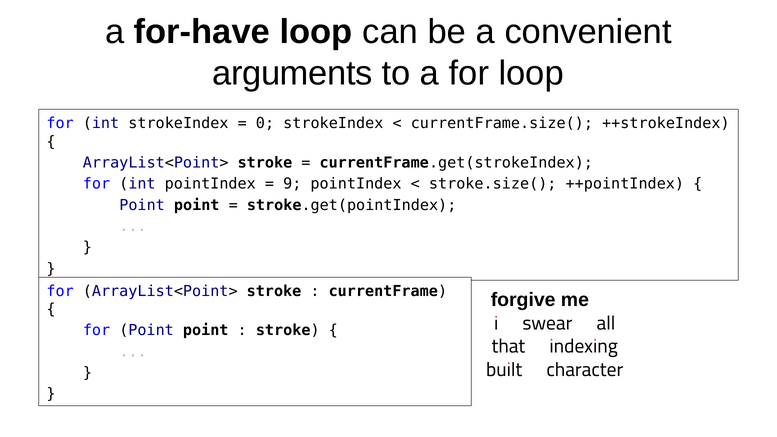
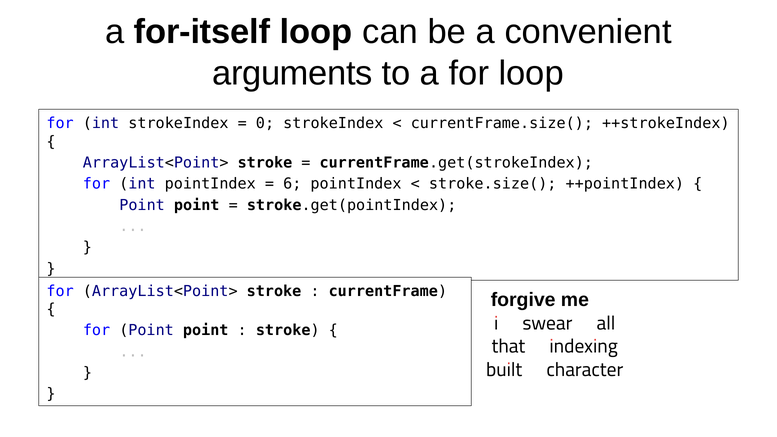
for-have: for-have -> for-itself (202, 32)
9: 9 -> 6 (292, 184)
